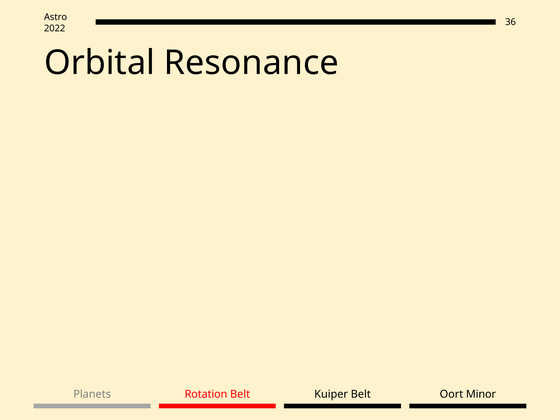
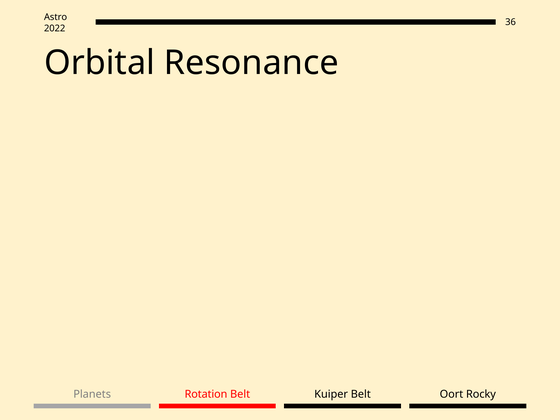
Minor: Minor -> Rocky (481, 394)
